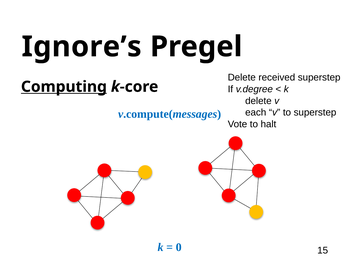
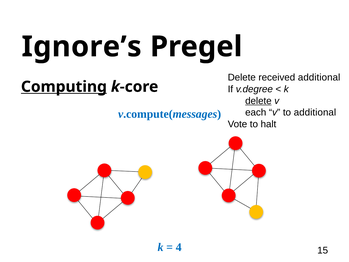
received superstep: superstep -> additional (319, 77)
delete underline: none -> present (258, 101)
to superstep: superstep -> additional (315, 112)
0: 0 -> 4 (179, 247)
